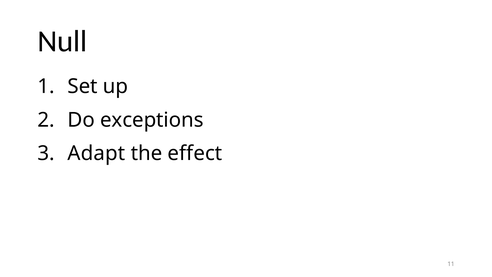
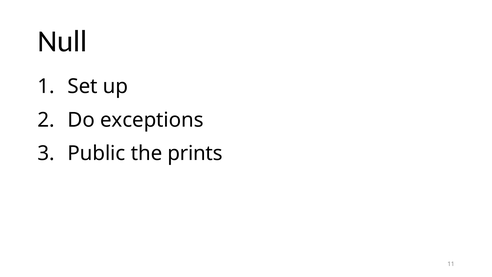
Adapt: Adapt -> Public (96, 153)
effect: effect -> prints (195, 153)
